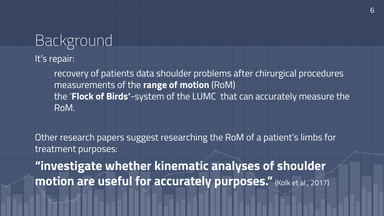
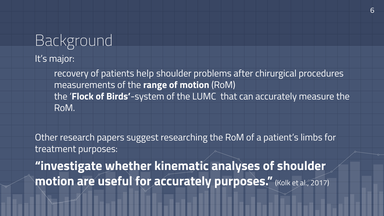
repair: repair -> major (62, 59)
data: data -> help (145, 73)
